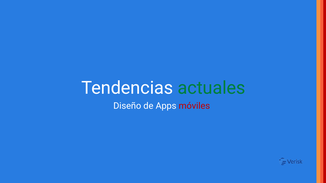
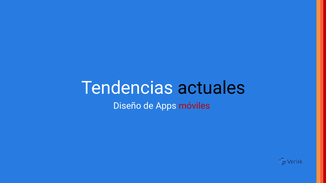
actuales colour: green -> black (212, 88)
